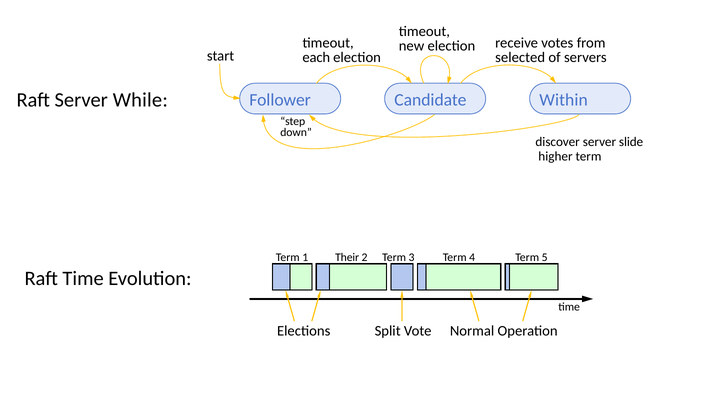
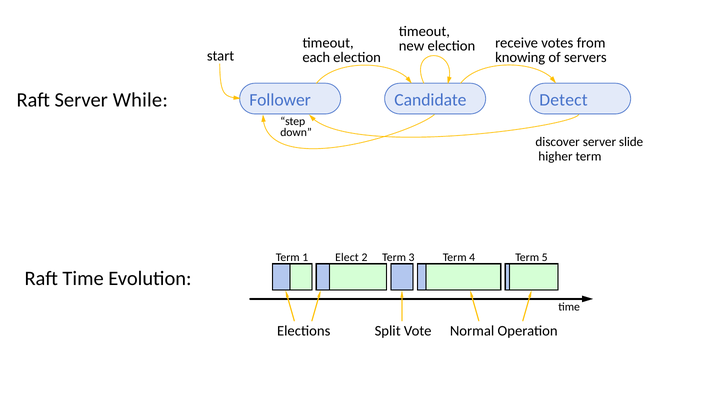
selected: selected -> knowing (520, 57)
Within: Within -> Detect (563, 100)
Their: Their -> Elect (347, 258)
